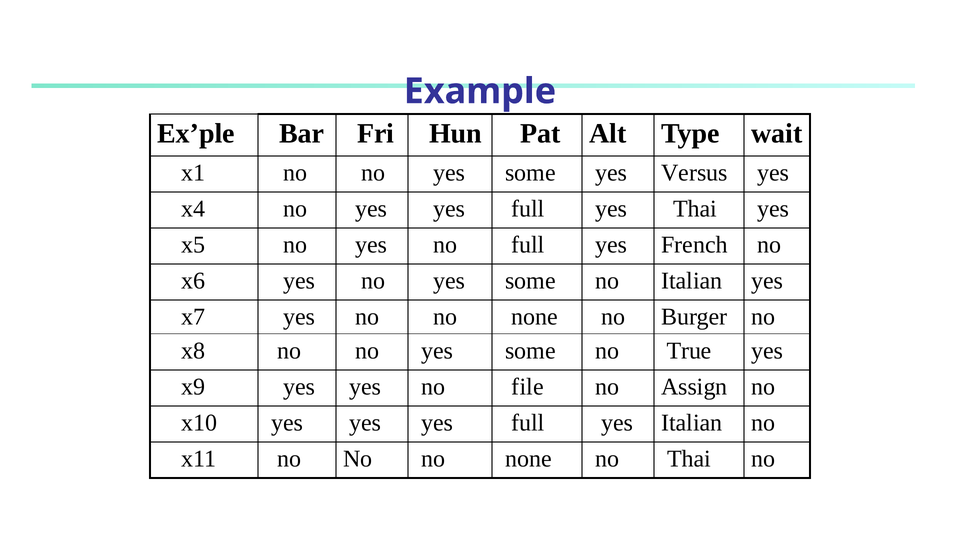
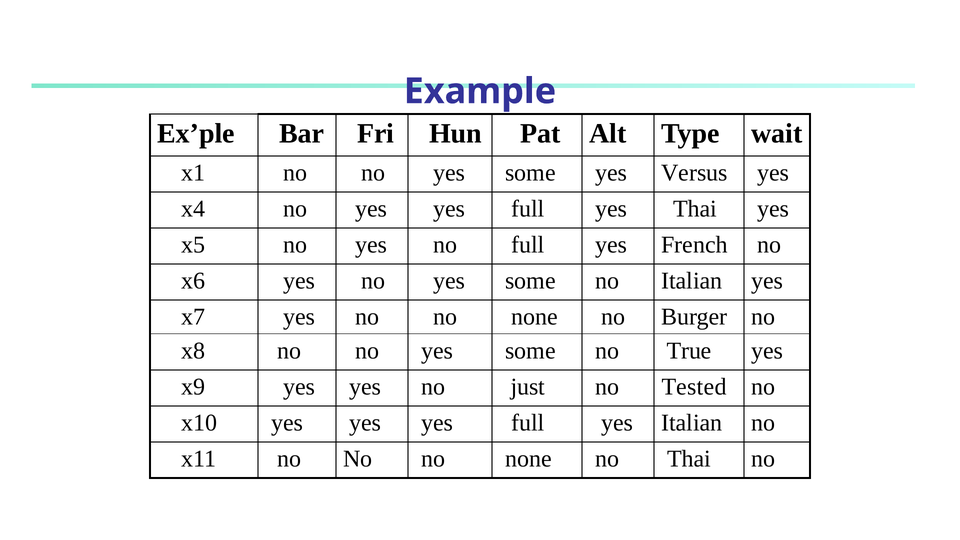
file: file -> just (528, 387)
Assign: Assign -> Tested (694, 387)
